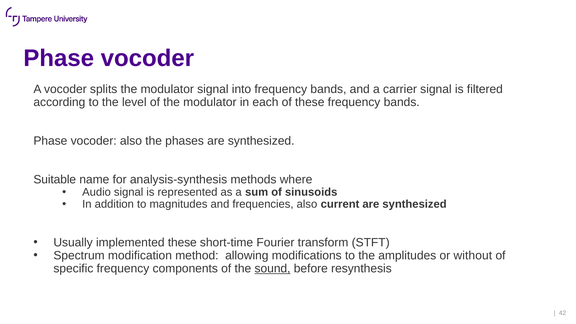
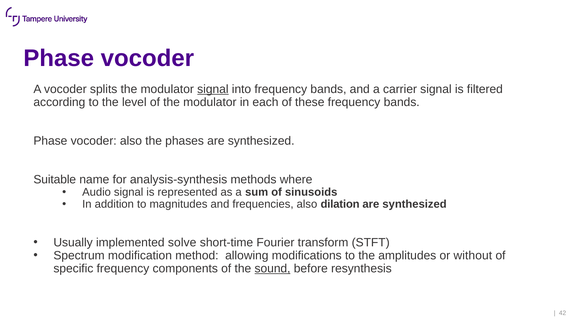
signal underline: none -> present (213, 89)
current: current -> dilation (340, 204)
implemented these: these -> solve (182, 243)
